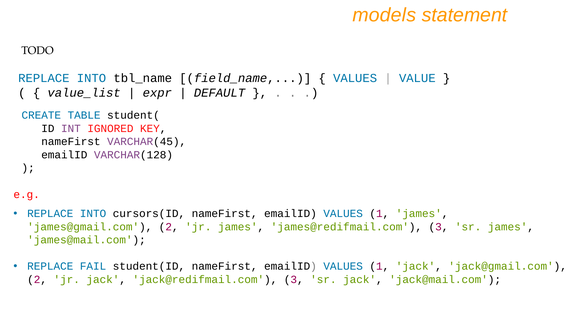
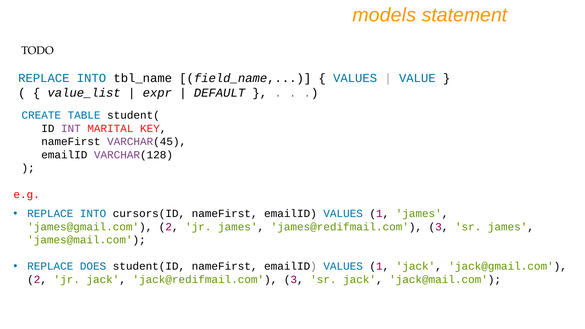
IGNORED: IGNORED -> MARITAL (110, 128)
FAIL: FAIL -> DOES (93, 266)
